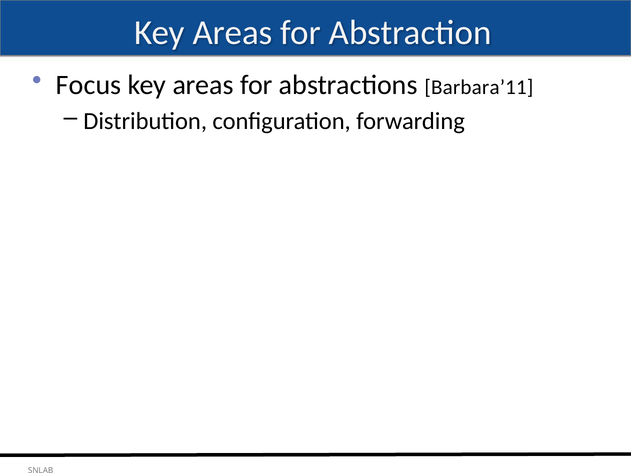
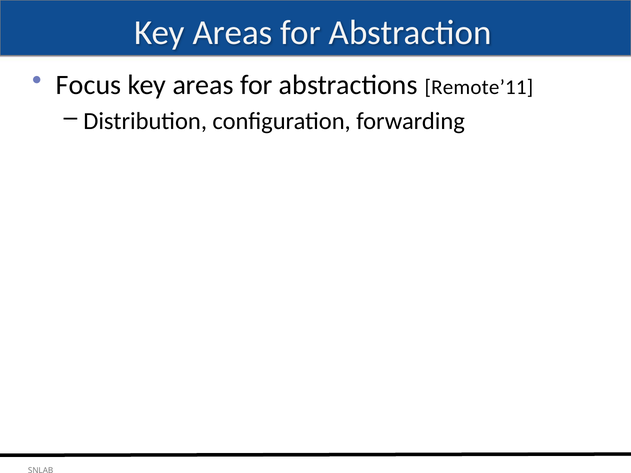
Barbara’11: Barbara’11 -> Remote’11 (479, 87)
